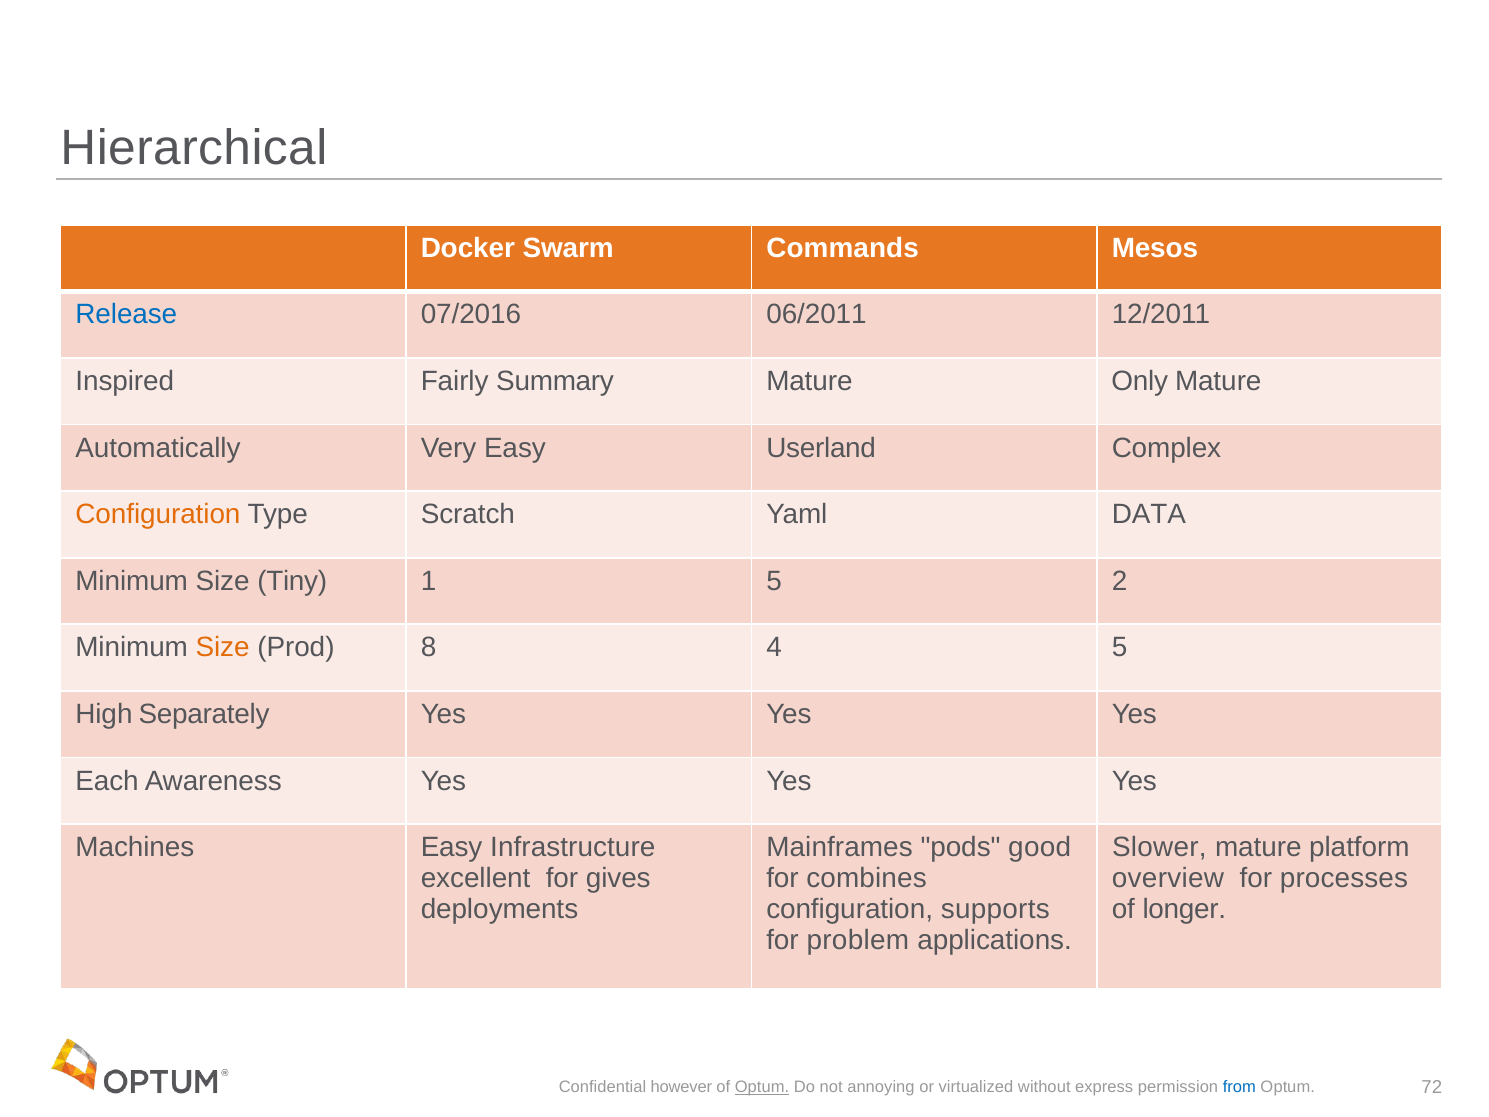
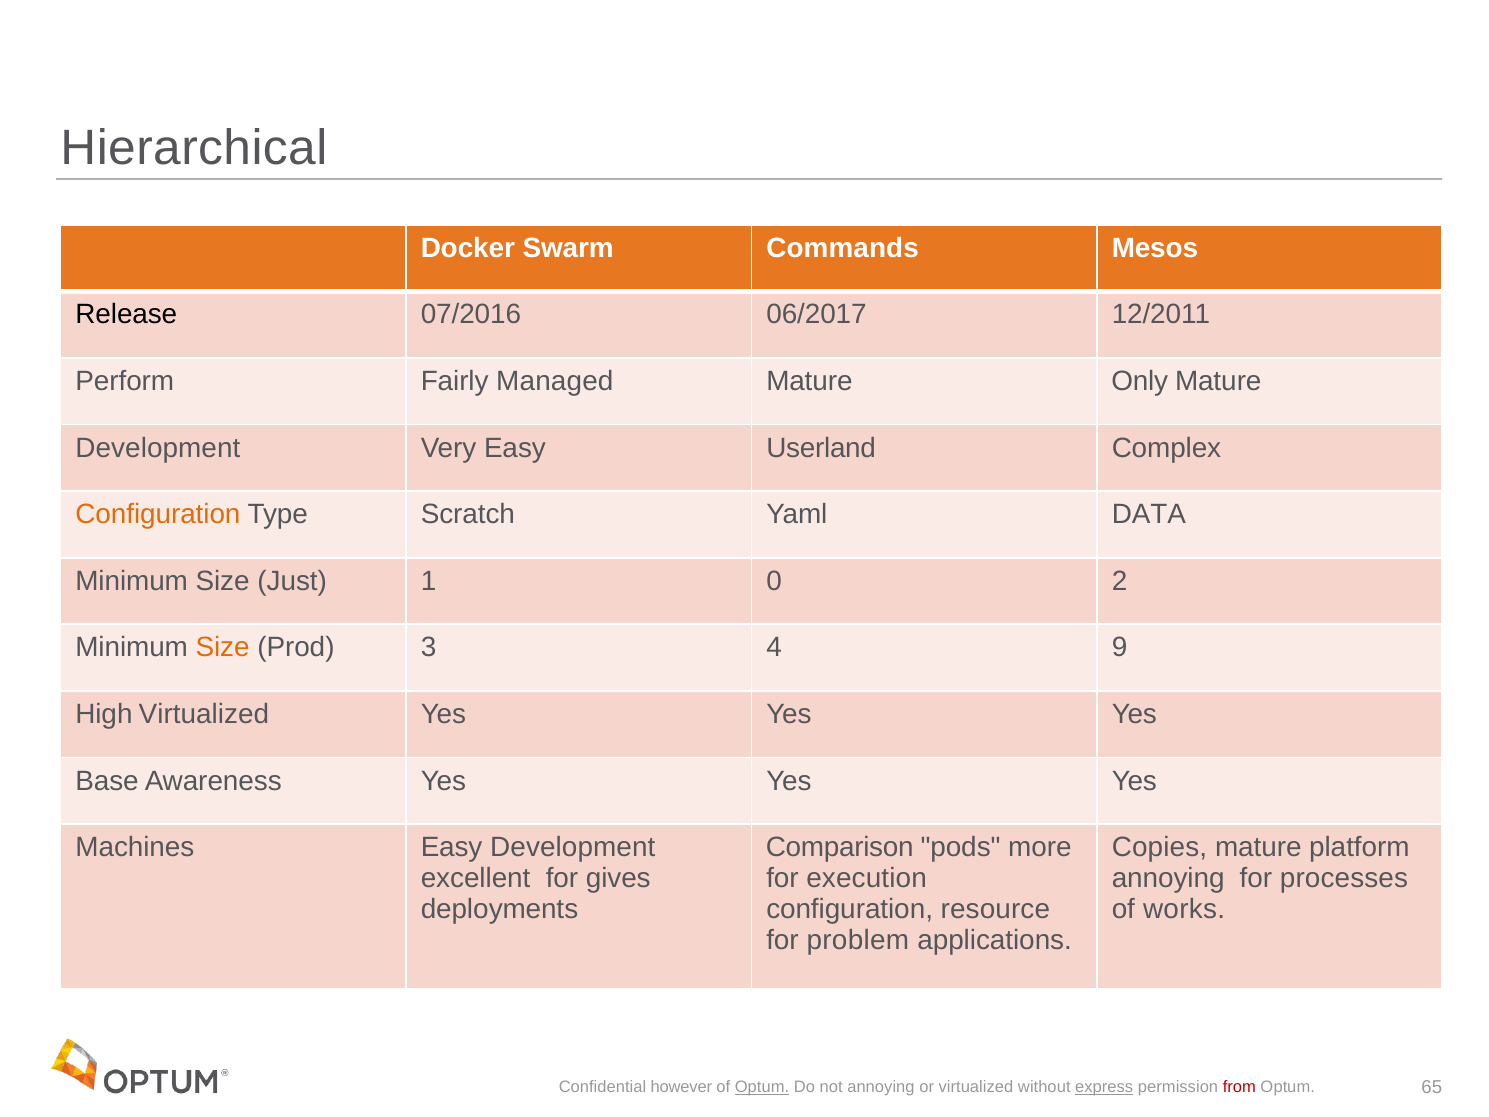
Release colour: blue -> black (126, 315)
06/2011: 06/2011 -> 06/2017 (817, 315)
Inspired: Inspired -> Perform (125, 381)
Summary: Summary -> Managed (555, 381)
Automatically: Automatically -> Development (158, 448)
Tiny: Tiny -> Just (292, 581)
1 5: 5 -> 0 (774, 581)
8: 8 -> 3 (429, 648)
4 5: 5 -> 9 (1120, 648)
High Separately: Separately -> Virtualized (204, 714)
Each: Each -> Base (107, 781)
Easy Infrastructure: Infrastructure -> Development (573, 847)
Mainframes: Mainframes -> Comparison (840, 847)
good: good -> more (1040, 847)
Slower: Slower -> Copies (1159, 847)
combines: combines -> execution (867, 878)
overview: overview -> annoying (1168, 878)
supports: supports -> resource (995, 909)
longer: longer -> works (1184, 909)
express underline: none -> present (1104, 1087)
from colour: blue -> red (1239, 1087)
72: 72 -> 65 (1432, 1087)
